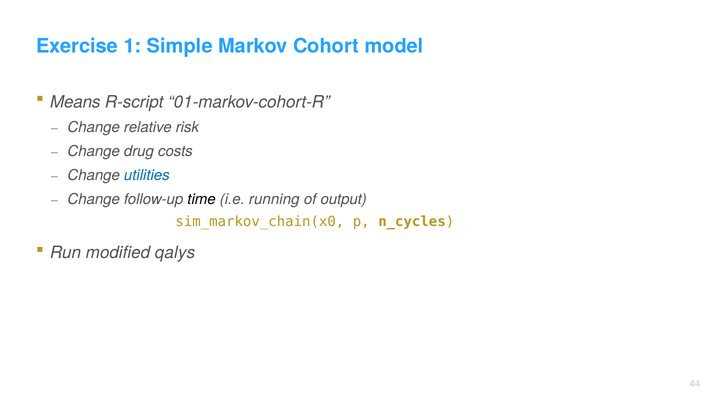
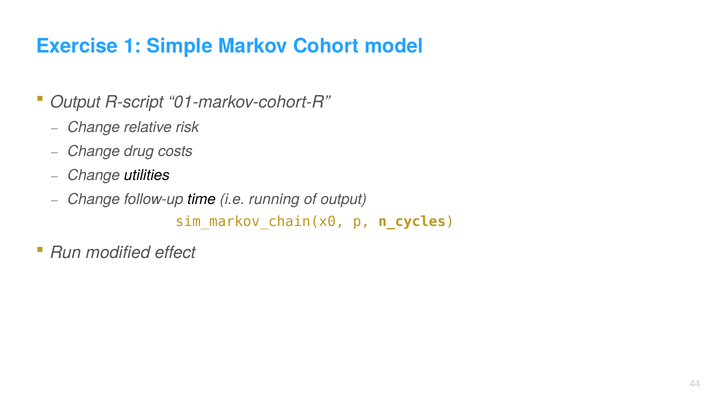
Means: Means -> Output (75, 102)
utilities colour: blue -> black (147, 175)
qalys: qalys -> effect (175, 253)
